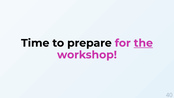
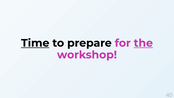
Time underline: none -> present (35, 43)
